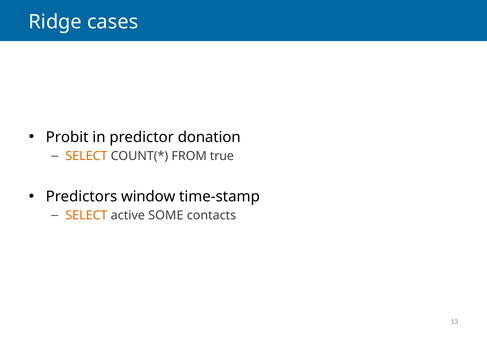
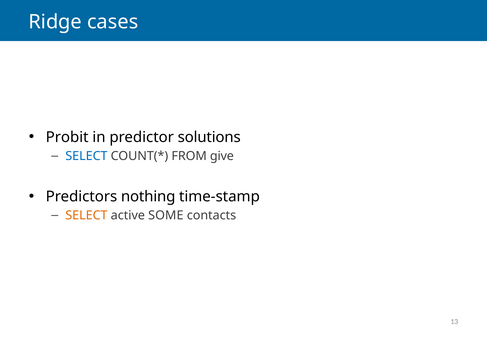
donation: donation -> solutions (209, 137)
SELECT colour: orange -> blue (86, 156)
true: true -> give (222, 156)
window: window -> nothing (148, 197)
